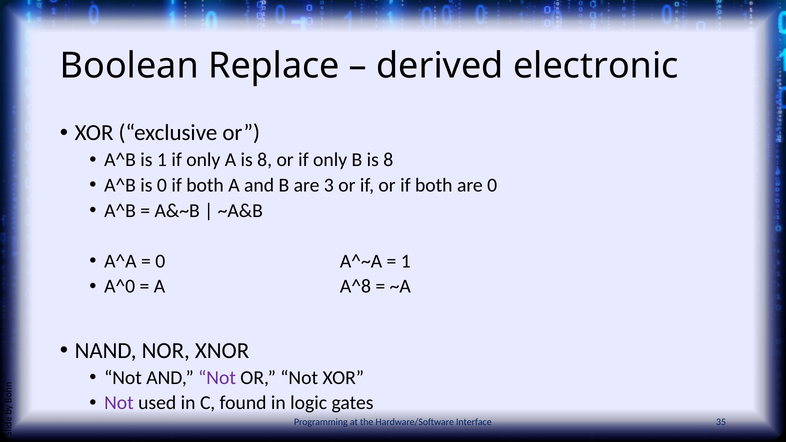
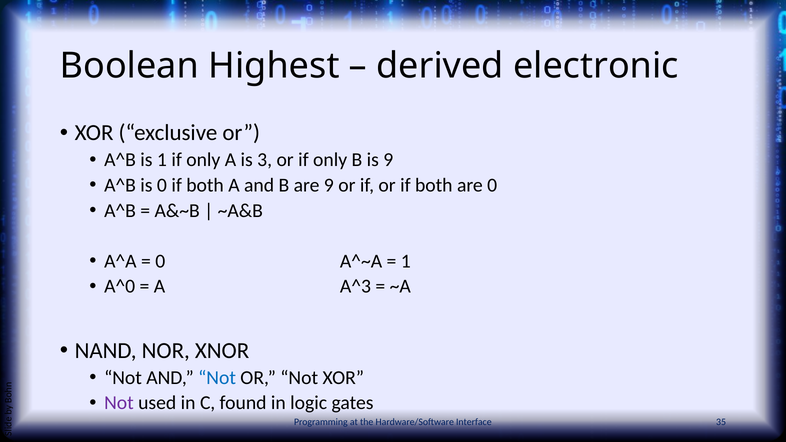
Replace: Replace -> Highest (274, 66)
A is 8: 8 -> 3 (265, 160)
B is 8: 8 -> 9 (388, 160)
are 3: 3 -> 9 (329, 185)
A^8: A^8 -> A^3 (355, 286)
Not colour: purple -> blue (217, 378)
